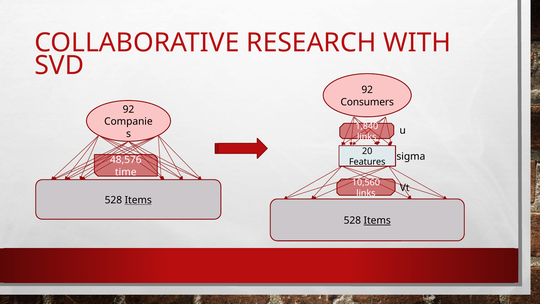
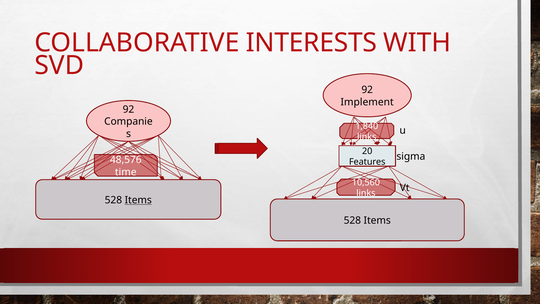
RESEARCH: RESEARCH -> INTERESTS (311, 43)
Consumers: Consumers -> Implement (367, 102)
Items underline: present -> none (377, 220)
